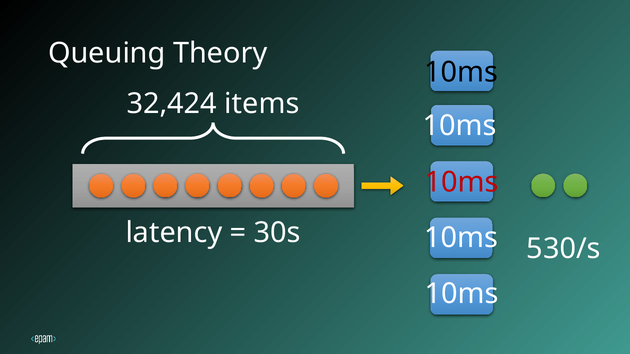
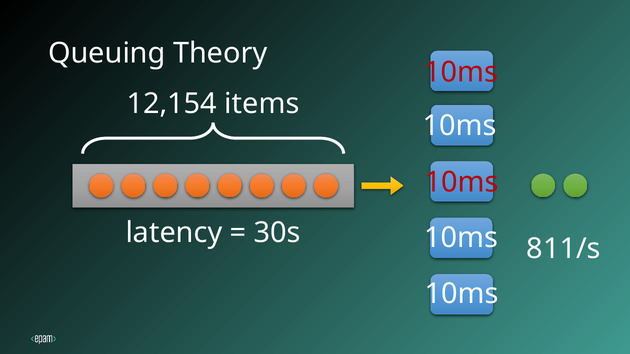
10ms colour: black -> red (461, 72)
32,424: 32,424 -> 12,154 (172, 104)
530/s: 530/s -> 811/s (564, 249)
